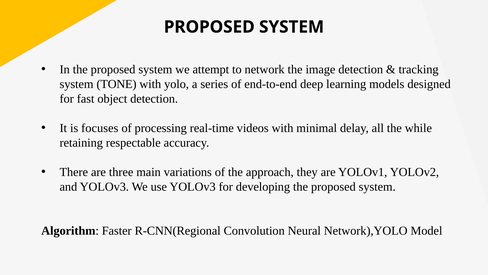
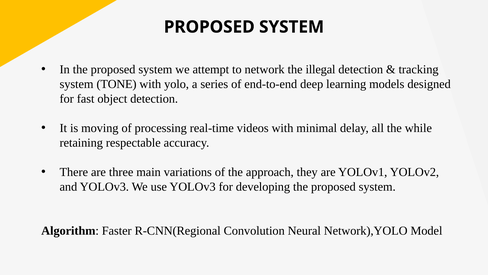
image: image -> illegal (321, 69)
focuses: focuses -> moving (100, 128)
